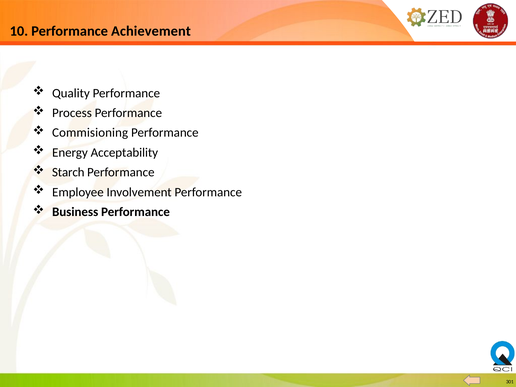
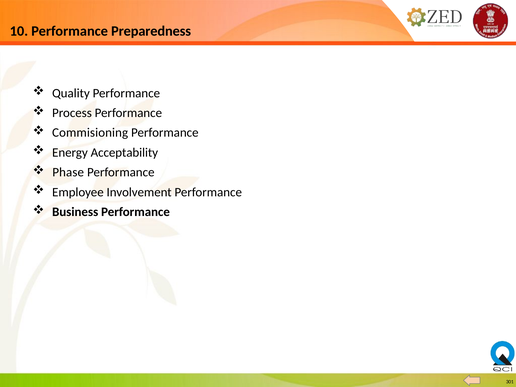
Achievement: Achievement -> Preparedness (151, 31)
Starch: Starch -> Phase (68, 172)
